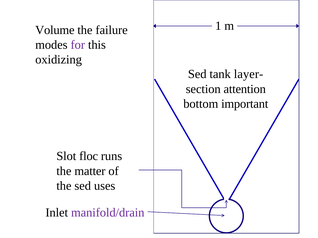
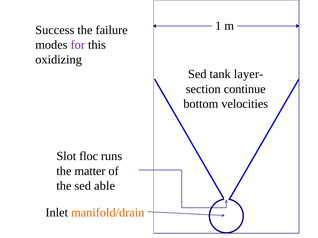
Volume: Volume -> Success (55, 30)
attention: attention -> continue (245, 89)
important: important -> velocities (245, 104)
uses: uses -> able (105, 186)
manifold/drain colour: purple -> orange (108, 213)
